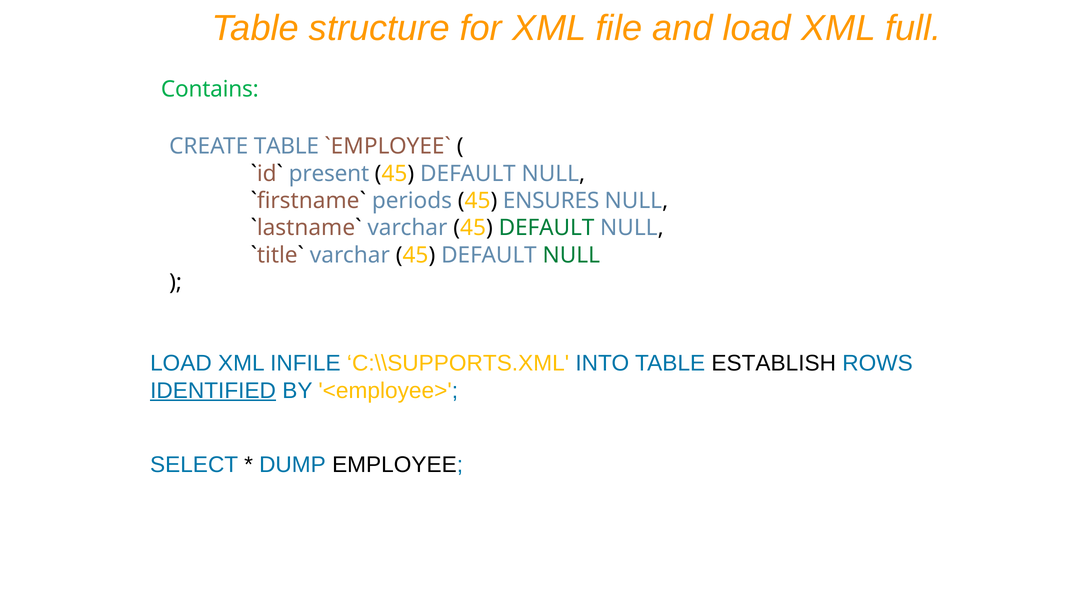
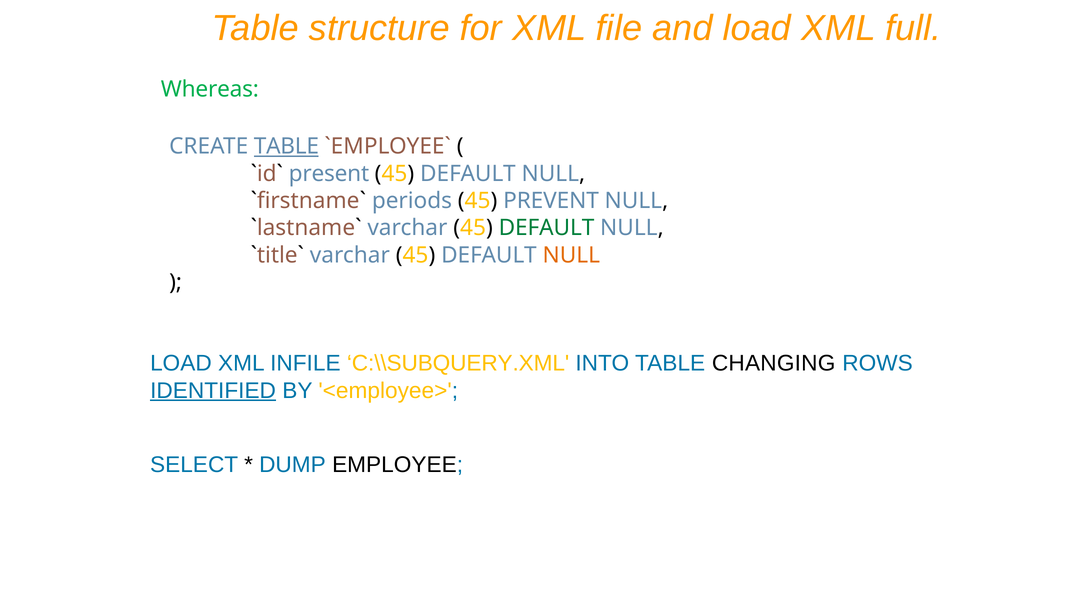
Contains: Contains -> Whereas (210, 89)
TABLE underline: none -> present (286, 146)
ENSURES: ENSURES -> PREVENT (551, 201)
NULL colour: green -> orange (571, 255)
C:\\SUPPORTS.XML: C:\\SUPPORTS.XML -> C:\\SUBQUERY.XML (458, 363)
ESTABLISH: ESTABLISH -> CHANGING (774, 363)
